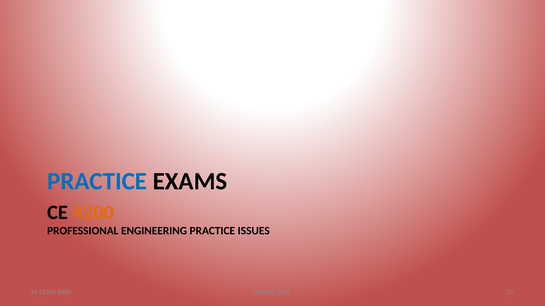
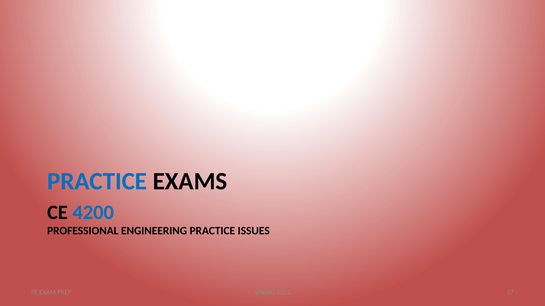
4200 colour: orange -> blue (93, 213)
